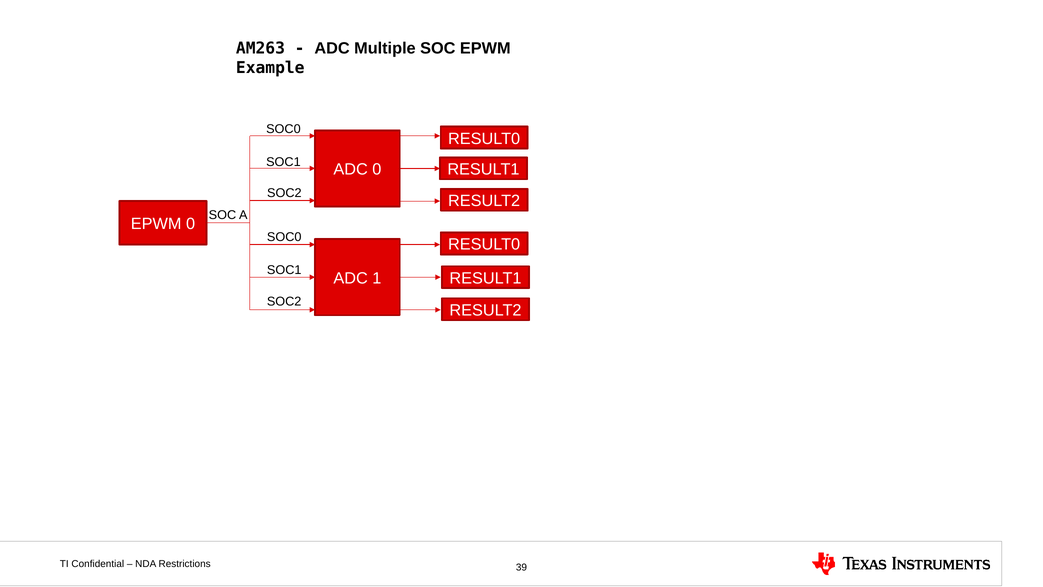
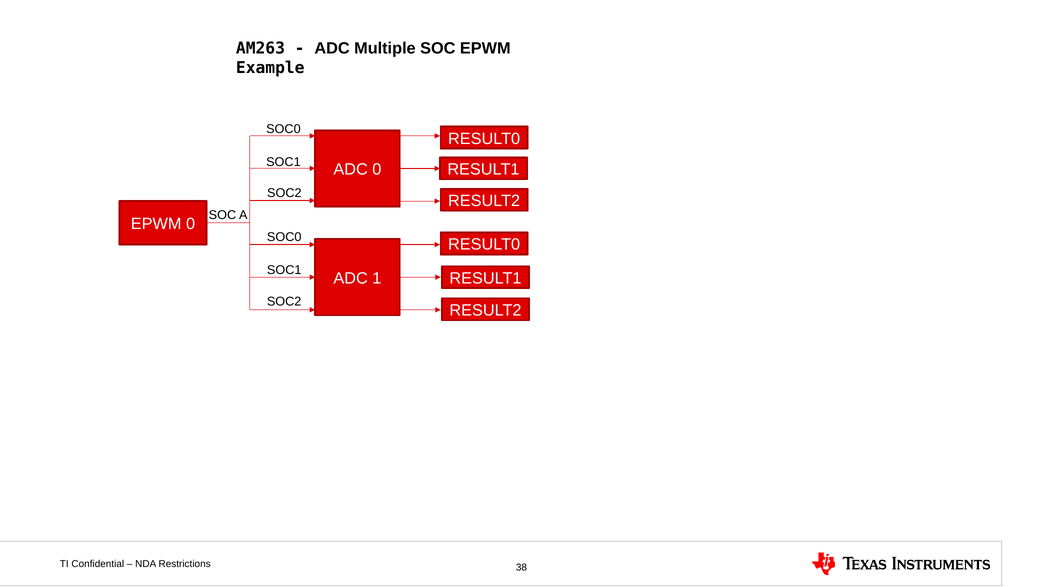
39: 39 -> 38 (521, 567)
